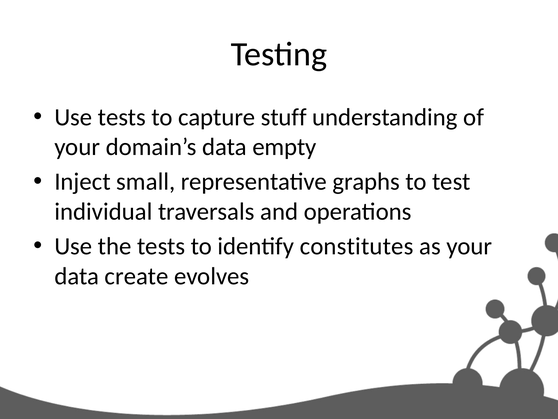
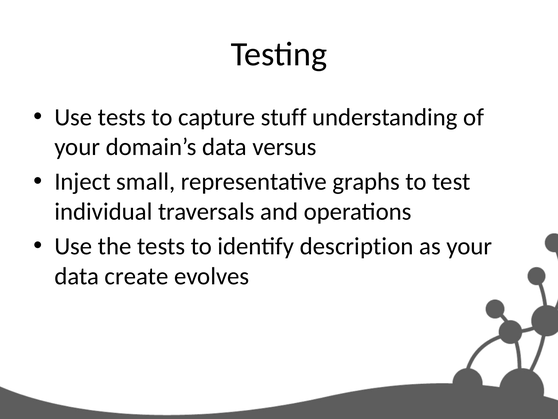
empty: empty -> versus (284, 147)
constitutes: constitutes -> description (357, 246)
